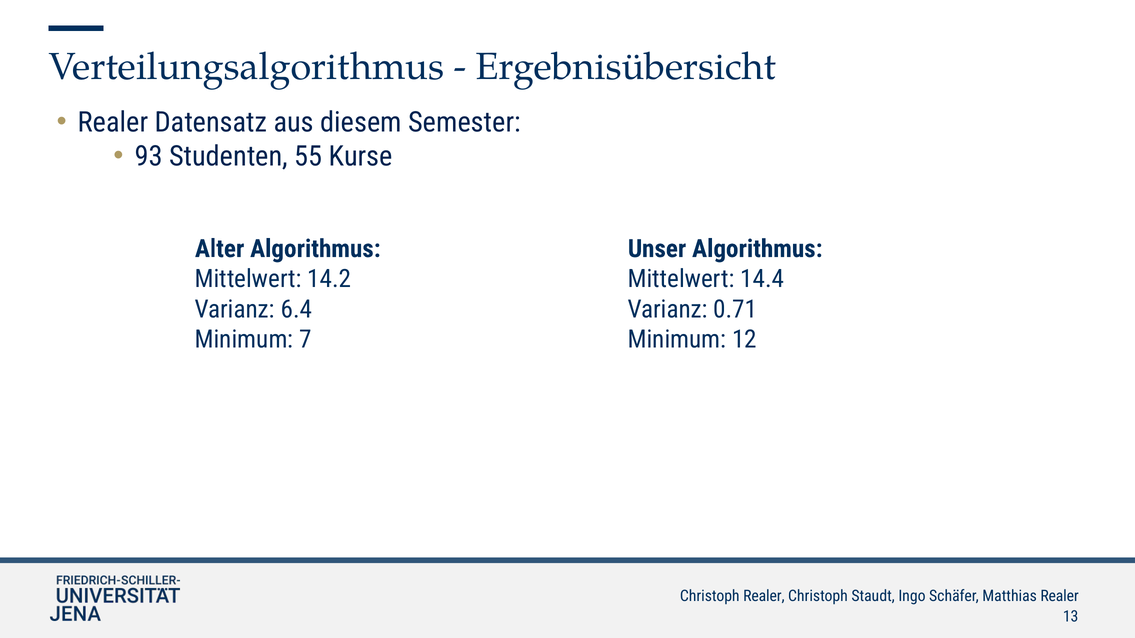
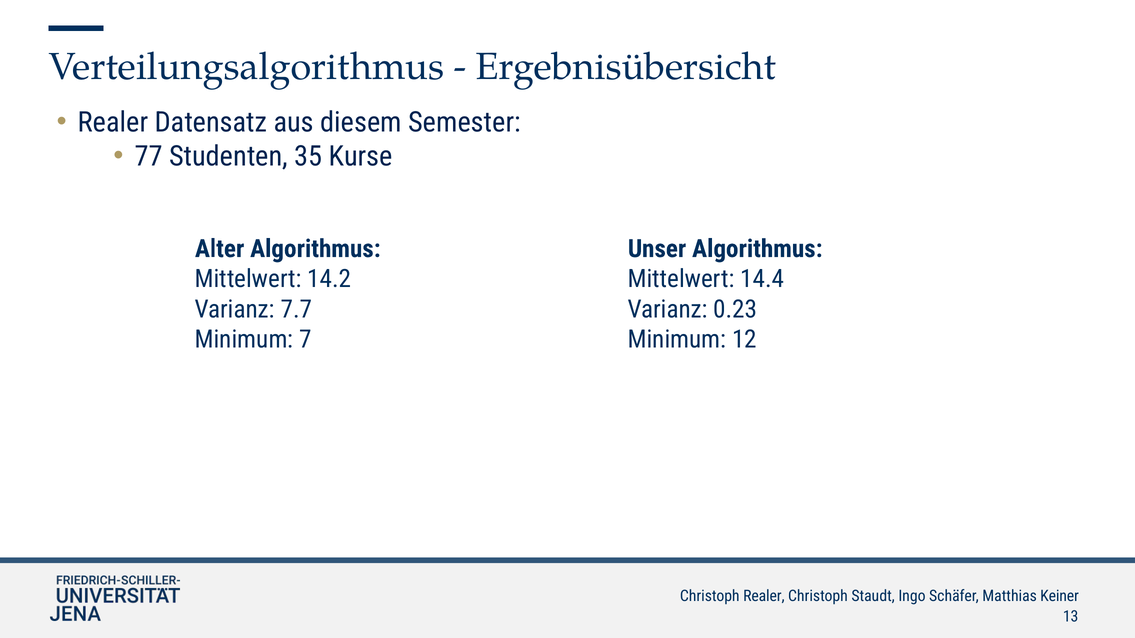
93: 93 -> 77 (149, 157)
55: 55 -> 35 (308, 157)
6.4: 6.4 -> 7.7 (296, 309)
0.71: 0.71 -> 0.23 (735, 309)
Matthias Realer: Realer -> Keiner (1060, 596)
